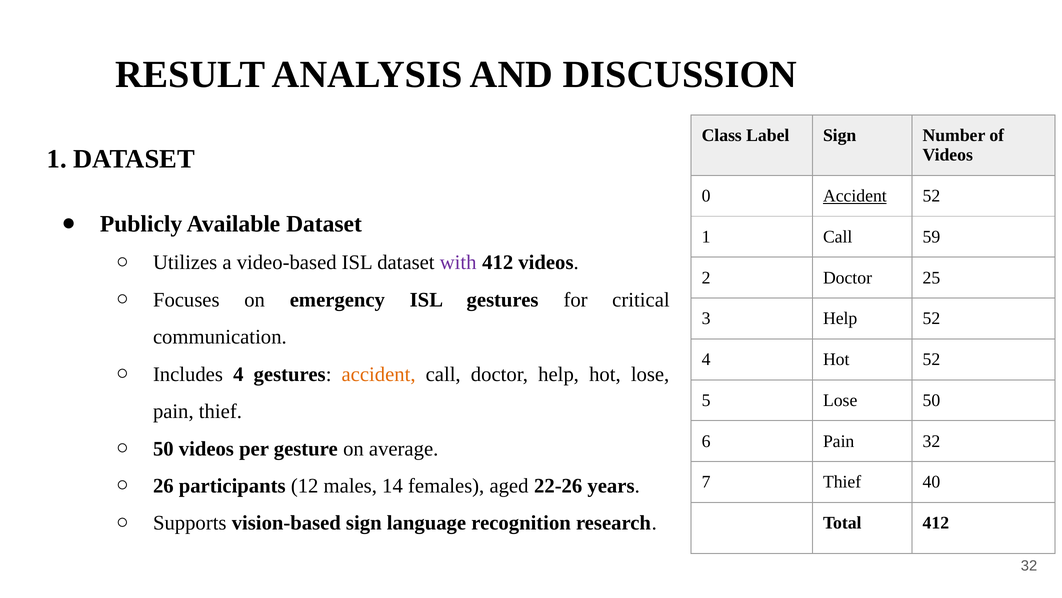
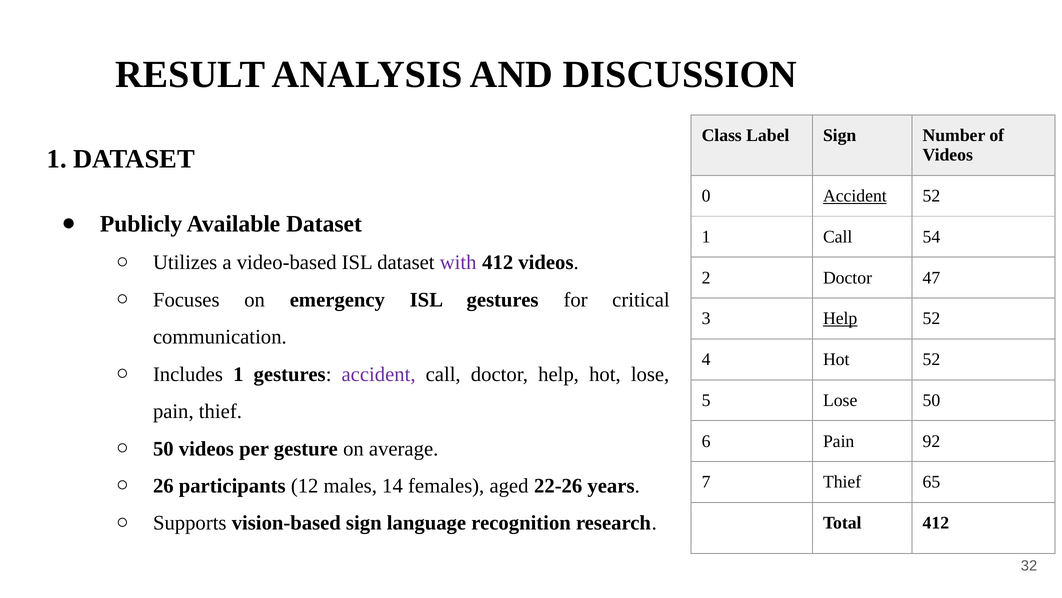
59: 59 -> 54 (931, 237)
25: 25 -> 47 (931, 277)
Help underline: none -> present (840, 318)
Includes 4: 4 -> 1 (238, 374)
accident colour: orange -> purple (379, 374)
Pain 32: 32 -> 92 (931, 441)
40: 40 -> 65 (931, 482)
